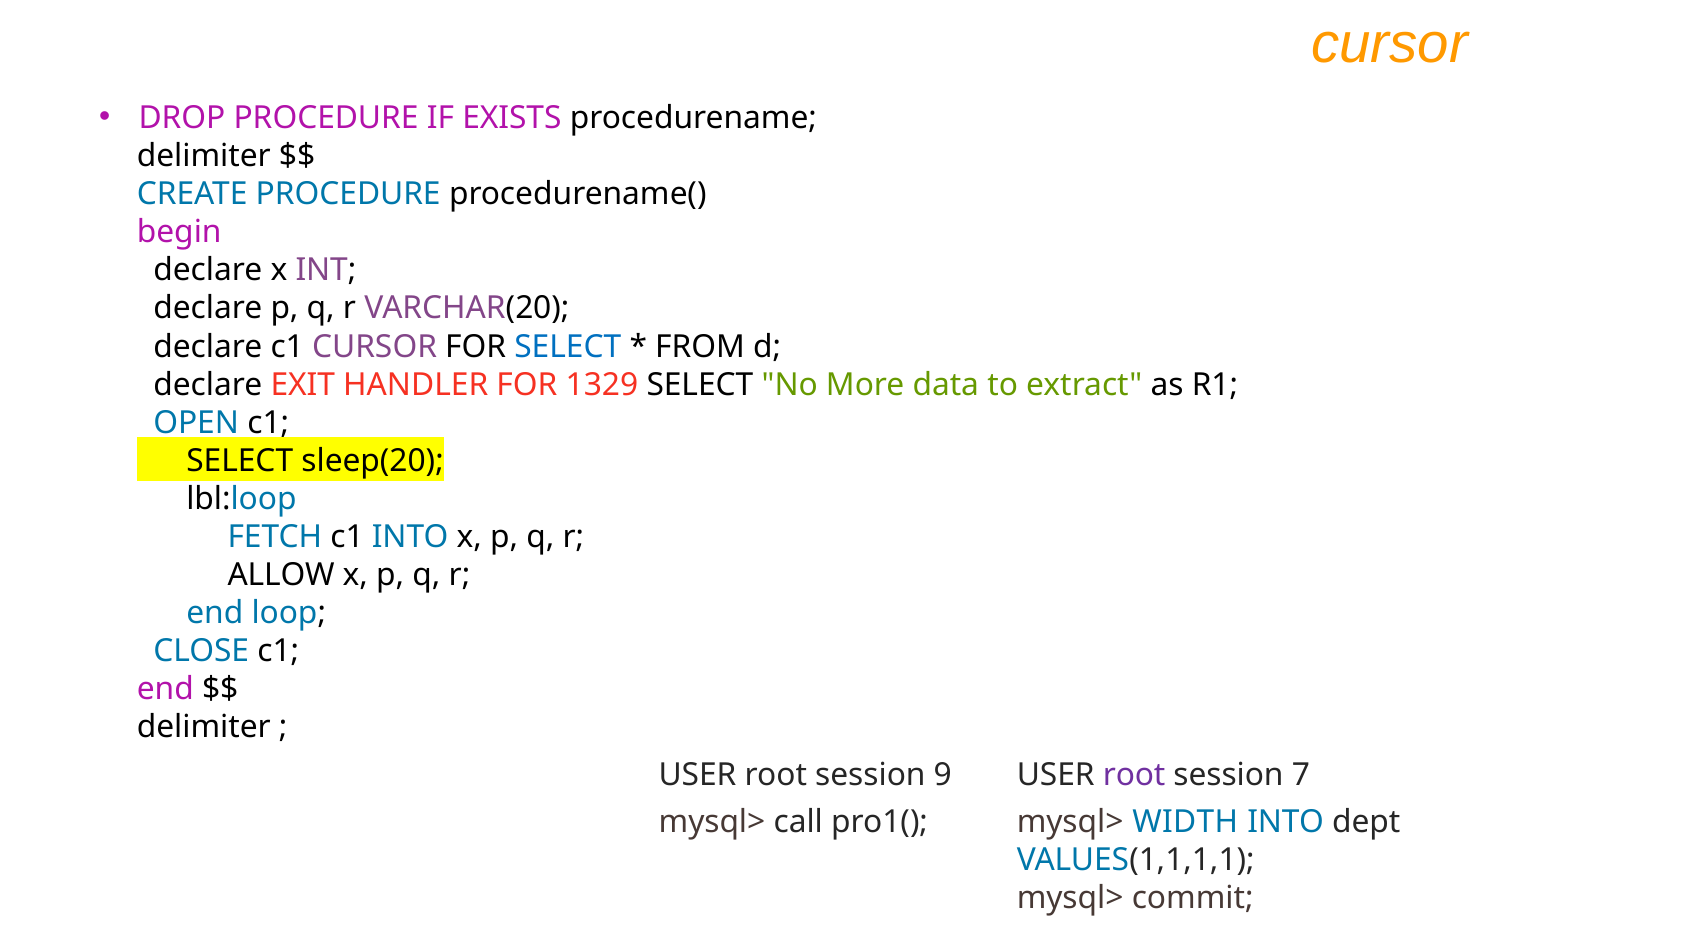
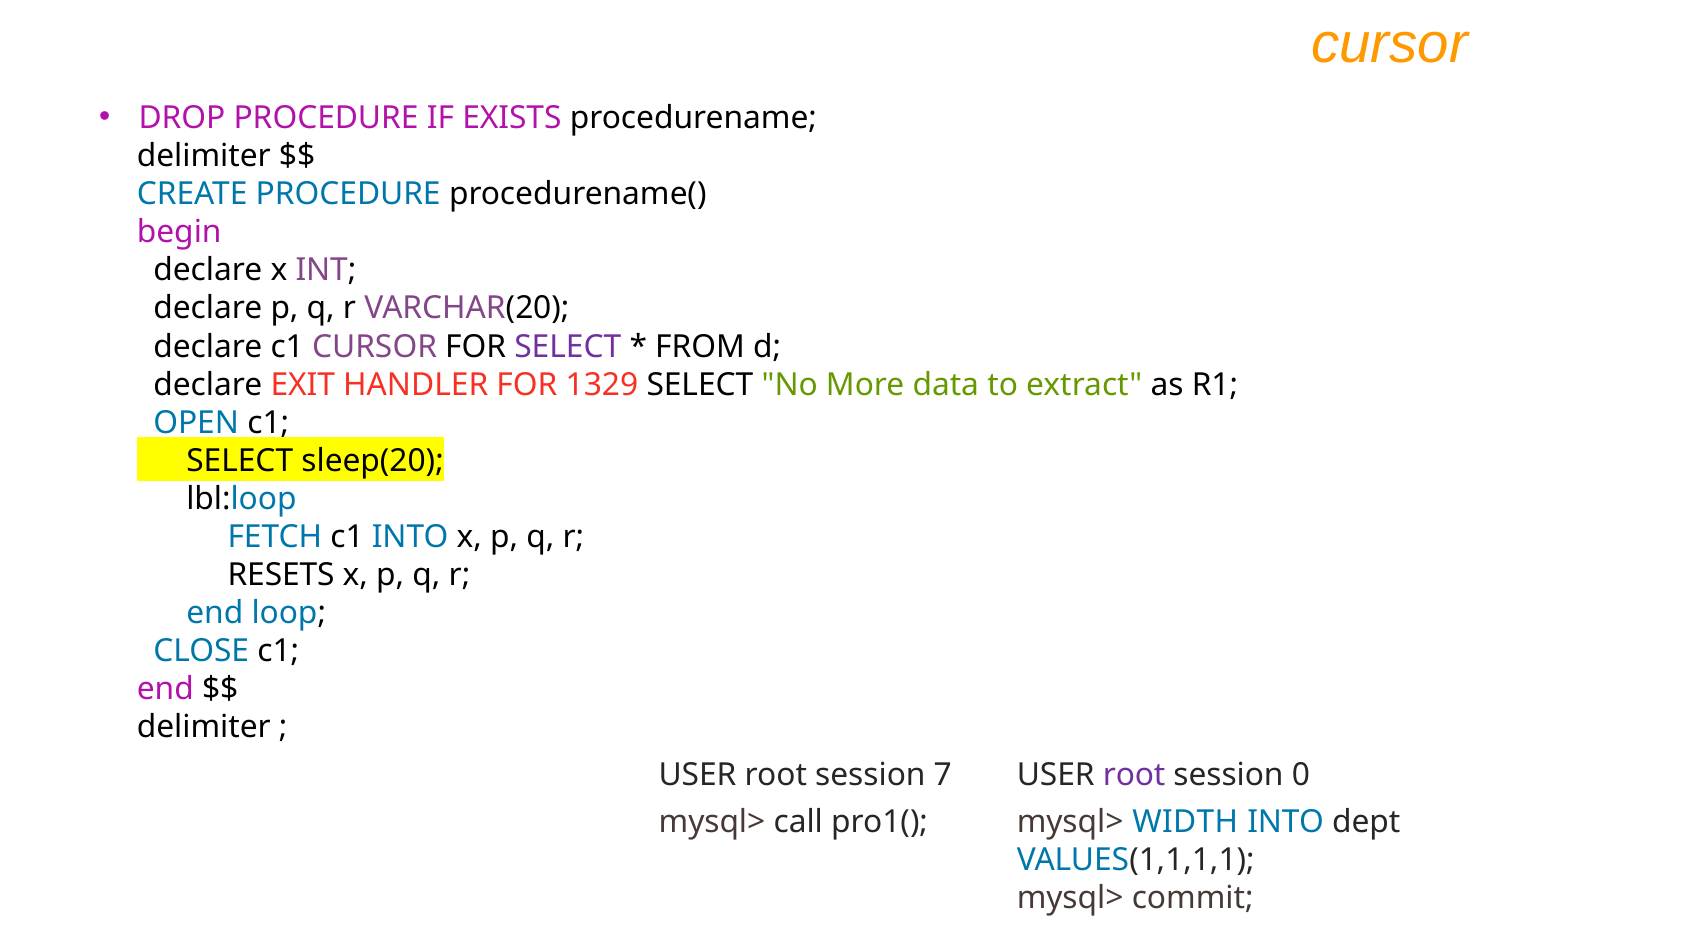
SELECT colour: blue -> purple (568, 346)
ALLOW: ALLOW -> RESETS (281, 575)
9: 9 -> 7 (943, 775)
7: 7 -> 0 (1301, 775)
